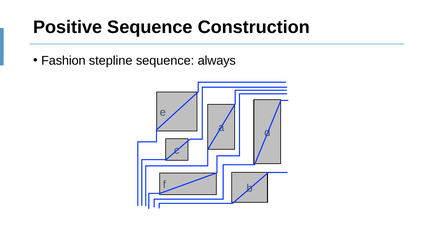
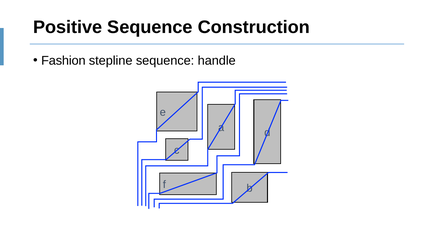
always: always -> handle (217, 61)
